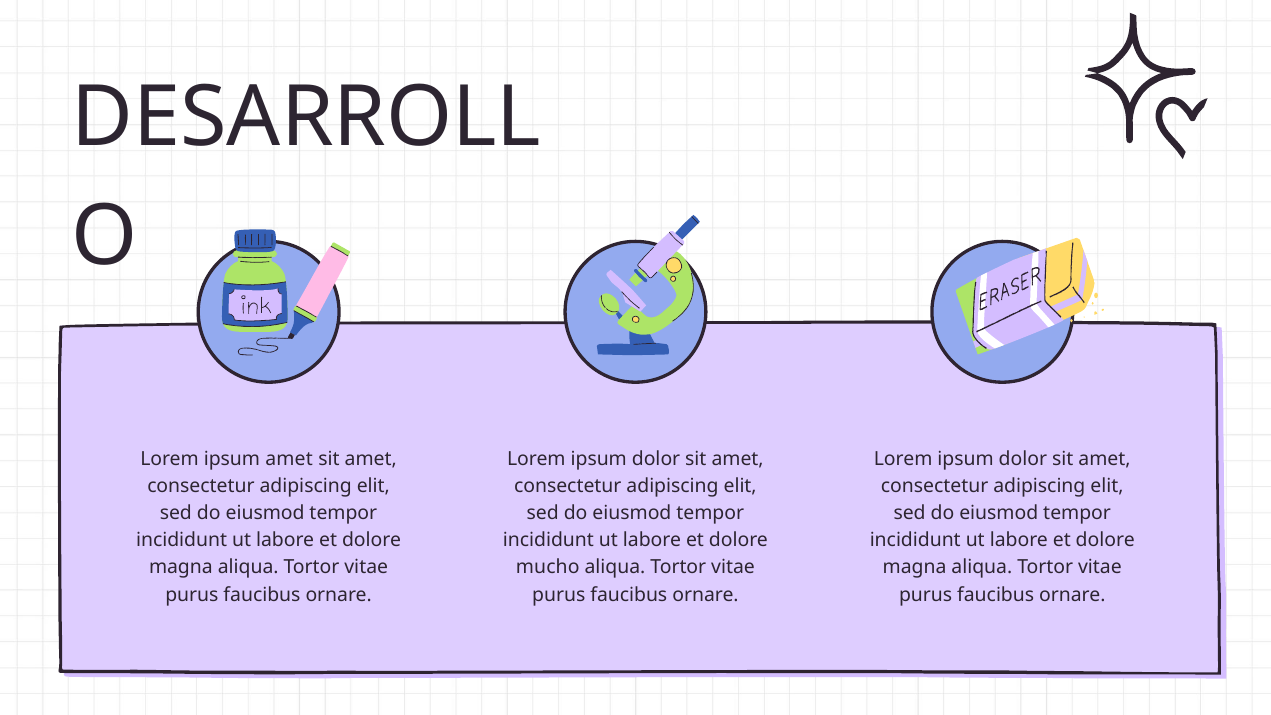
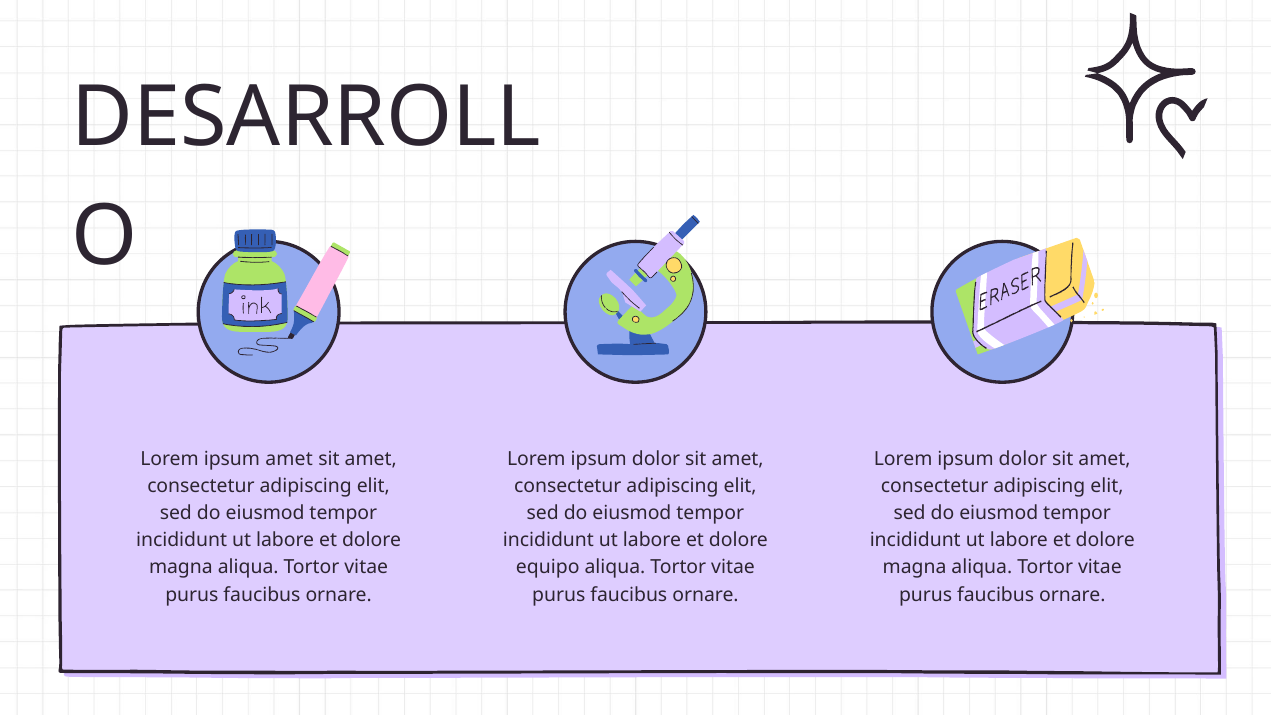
mucho: mucho -> equipo (548, 567)
